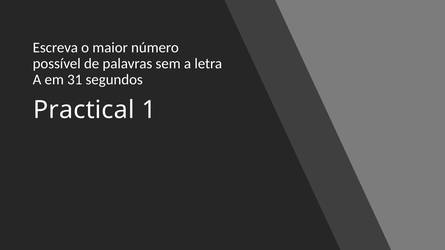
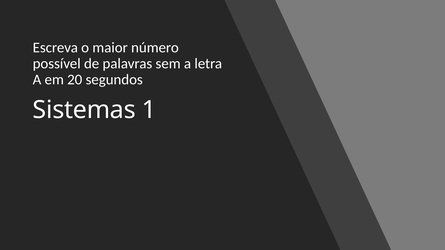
31: 31 -> 20 (75, 80)
Practical: Practical -> Sistemas (84, 110)
